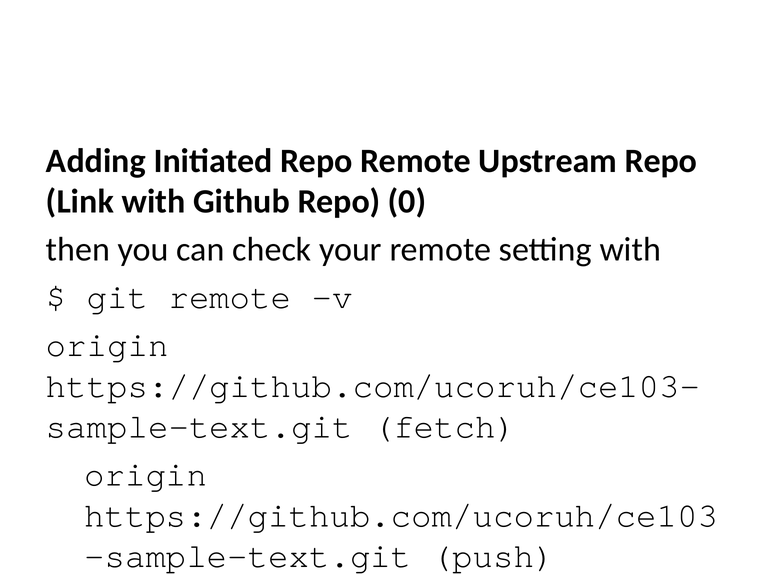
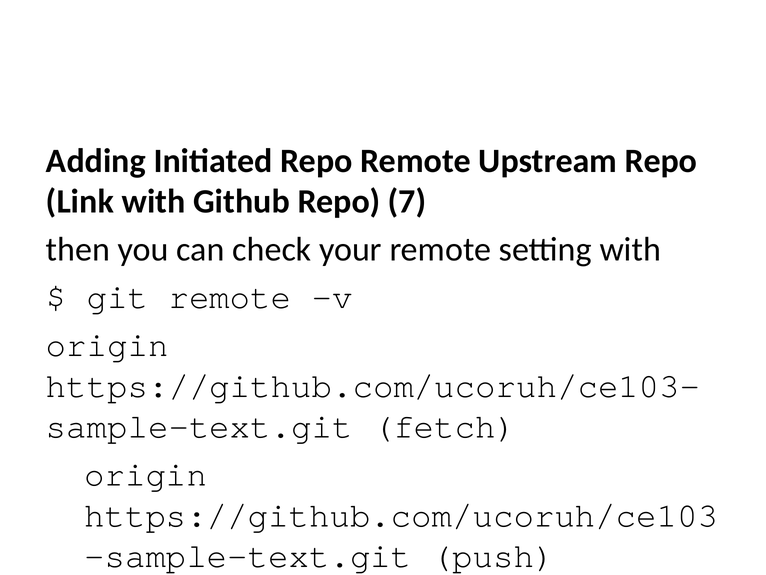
0: 0 -> 7 (407, 202)
